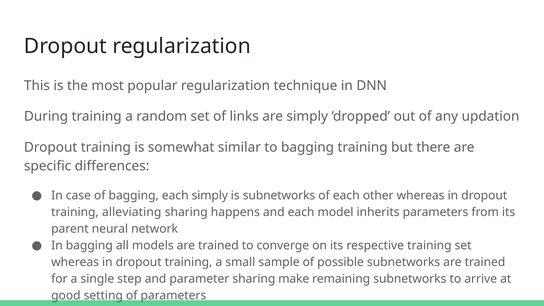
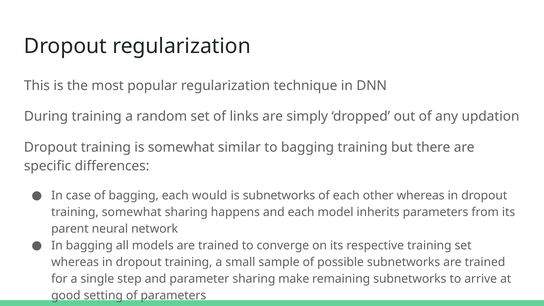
each simply: simply -> would (210, 196)
training alleviating: alleviating -> somewhat (132, 212)
